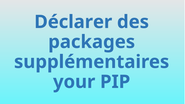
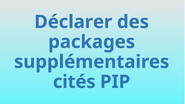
your: your -> cités (74, 82)
